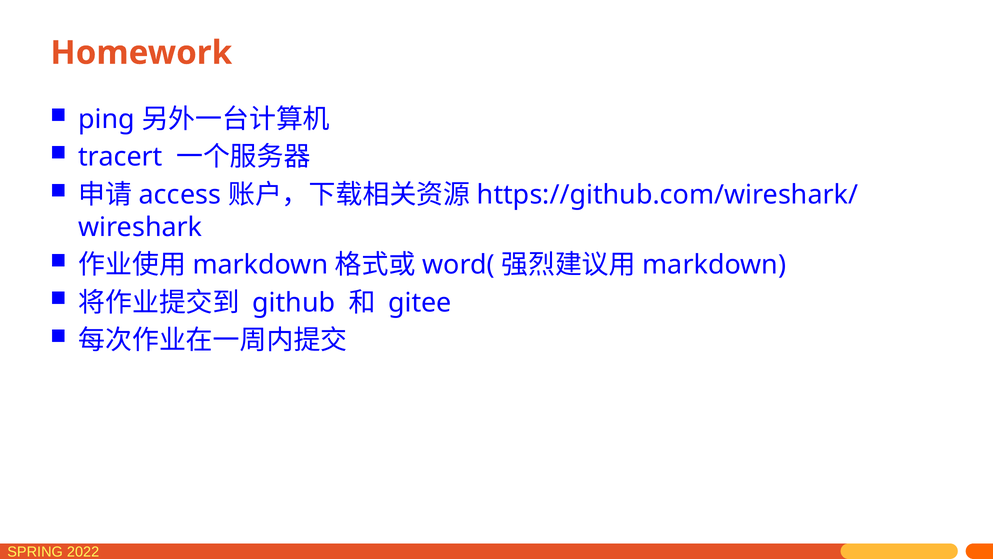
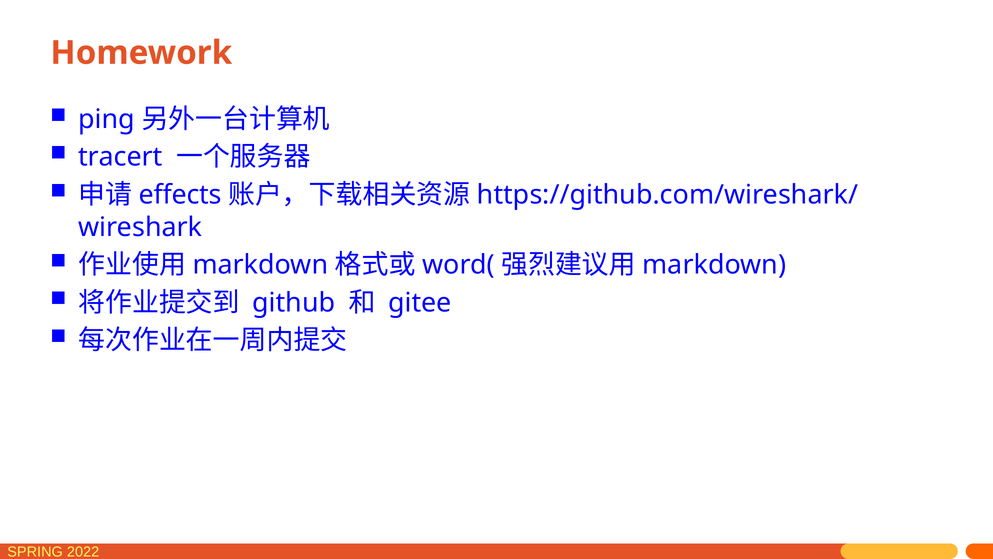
access: access -> effects (180, 195)
